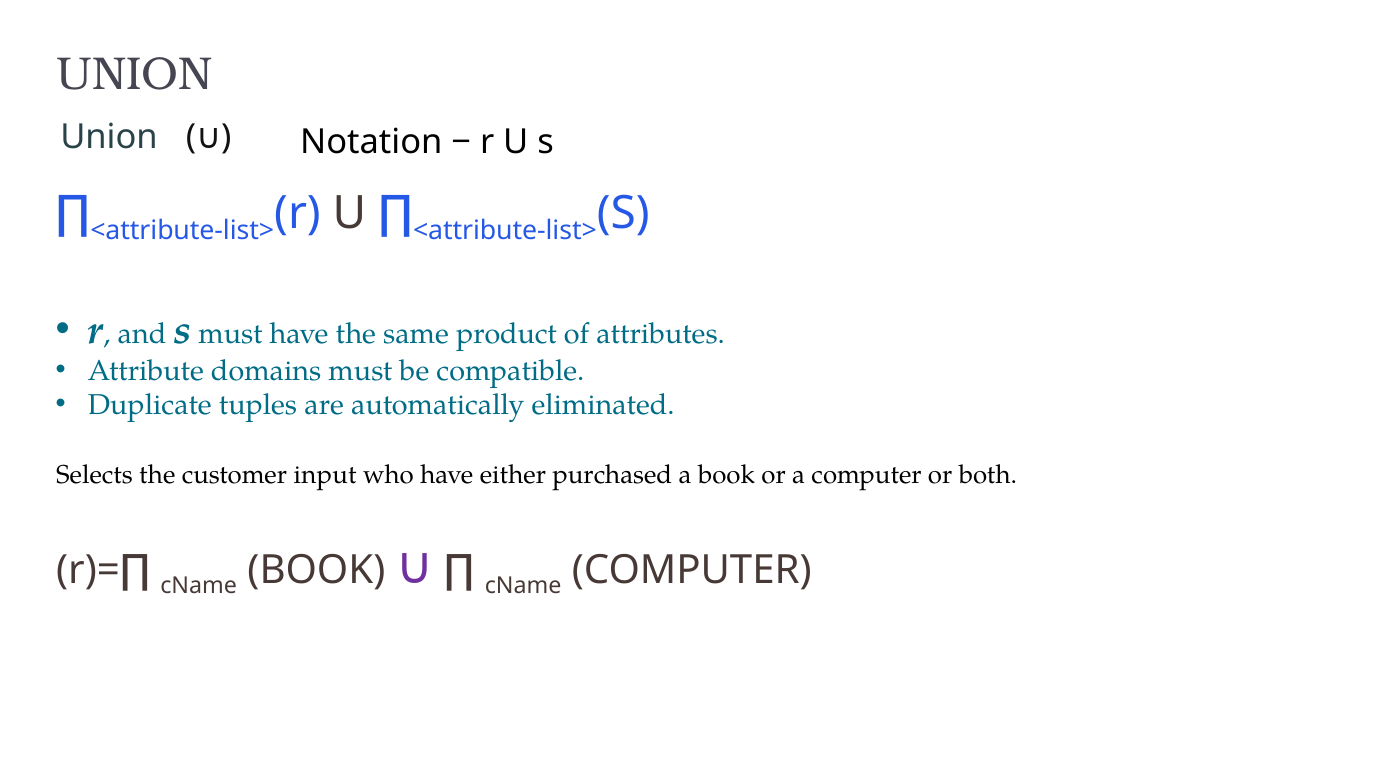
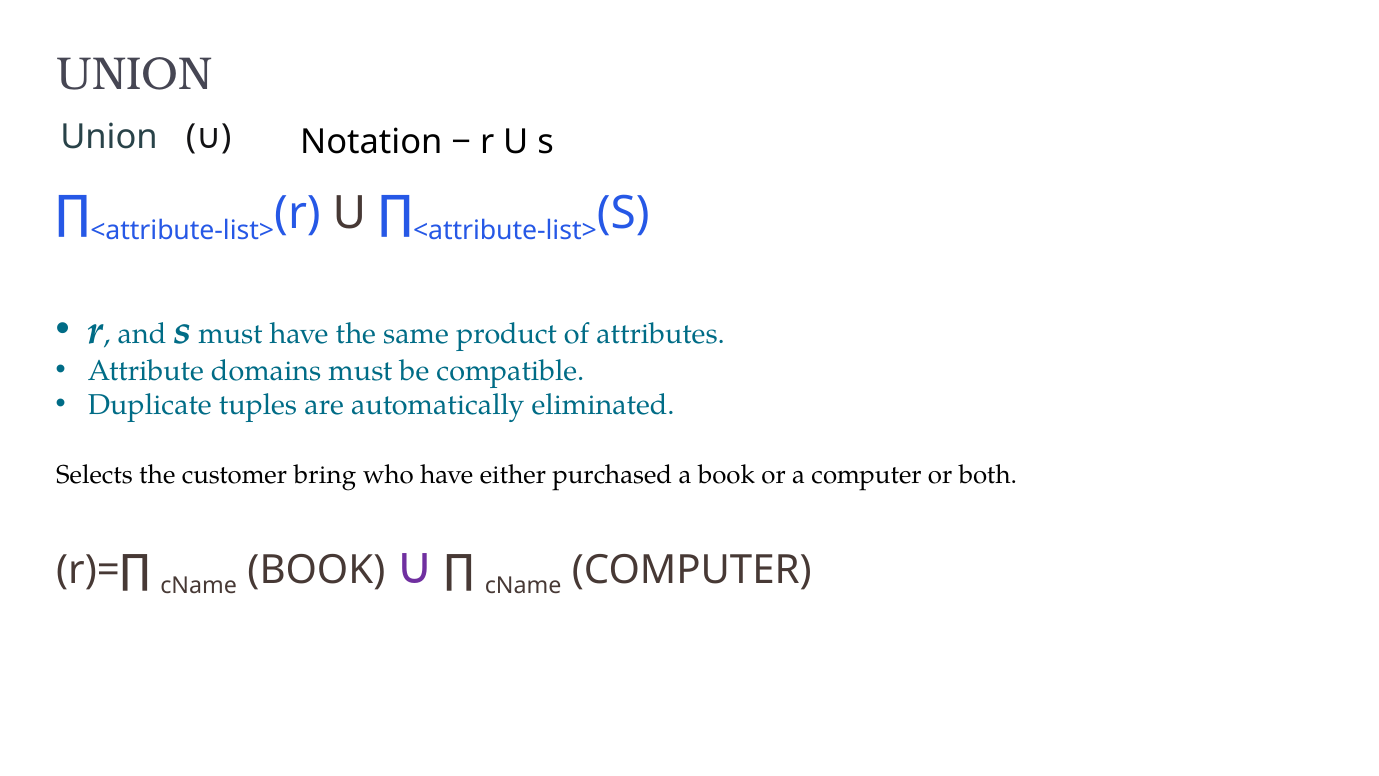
input: input -> bring (325, 474)
